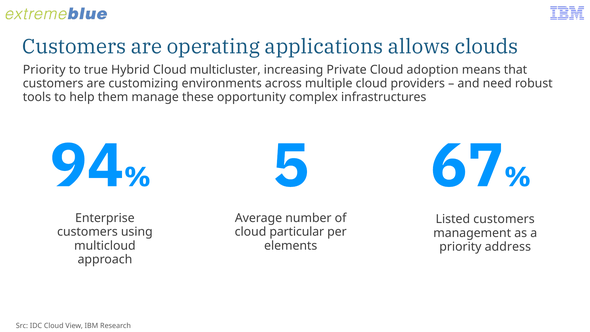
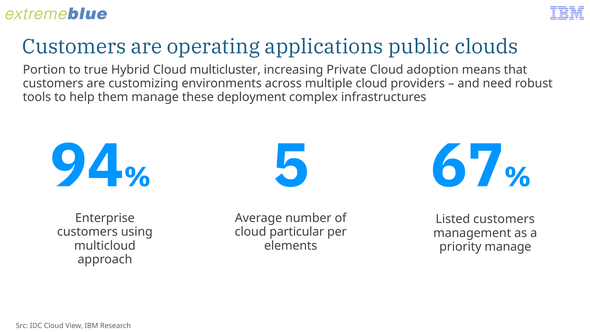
allows: allows -> public (419, 47)
Priority: Priority -> Portion (44, 70)
opportunity: opportunity -> deployment (251, 97)
priority address: address -> manage (508, 247)
